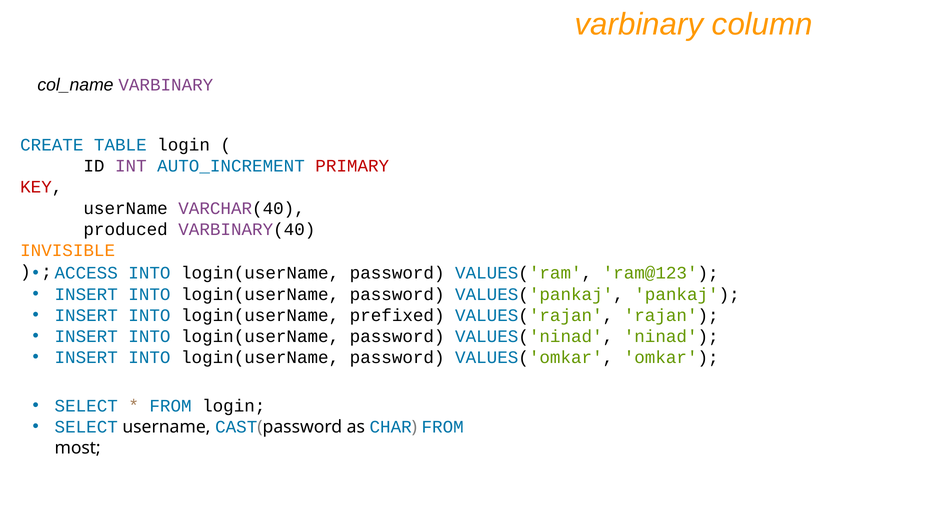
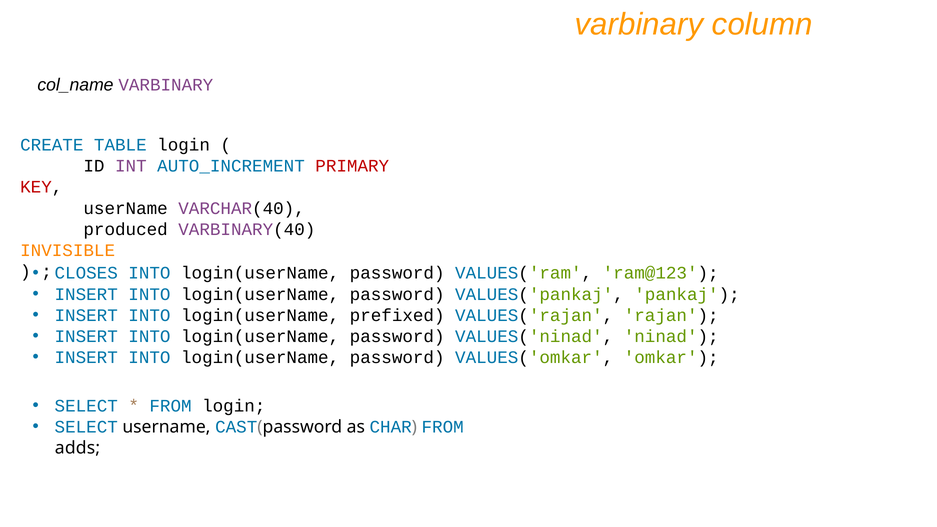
ACCESS: ACCESS -> CLOSES (86, 273)
most: most -> adds (77, 448)
